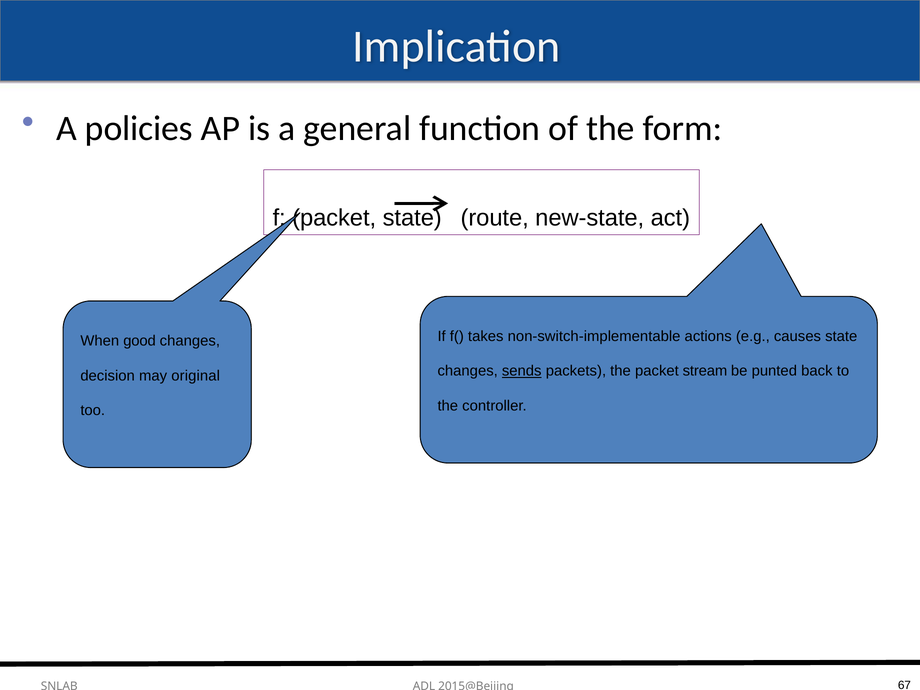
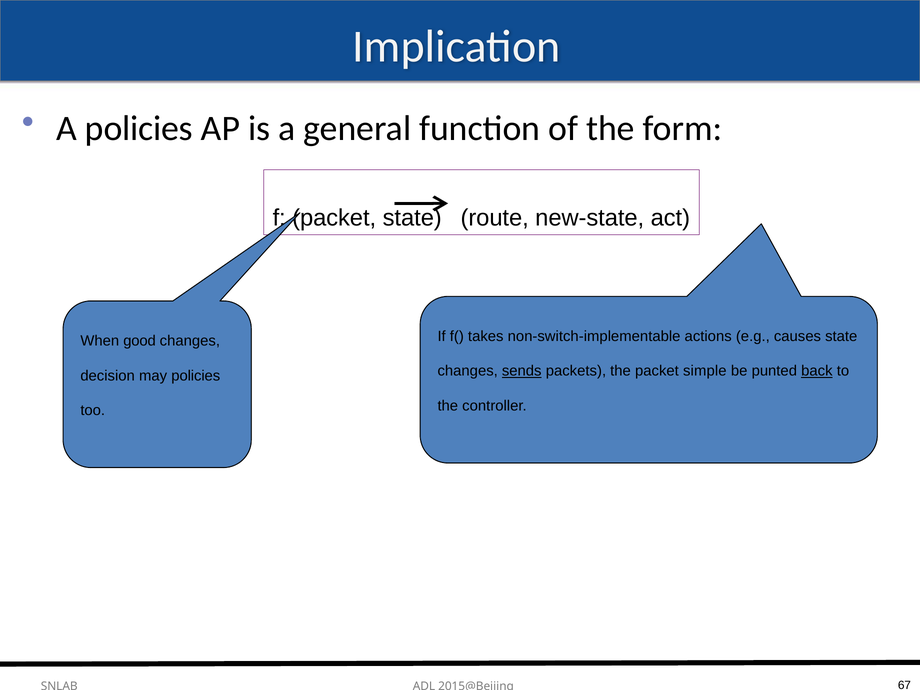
stream: stream -> simple (705, 371)
back underline: none -> present (817, 371)
may original: original -> policies (196, 376)
